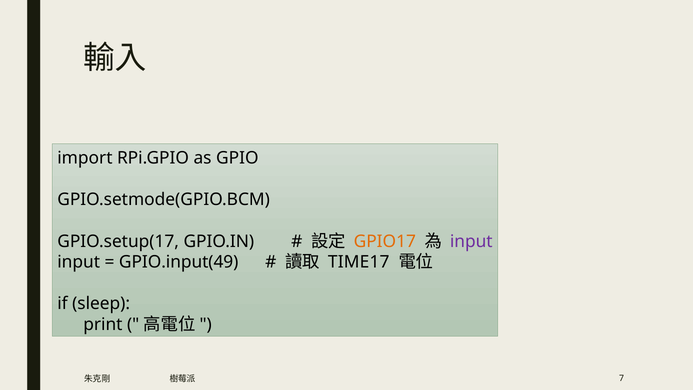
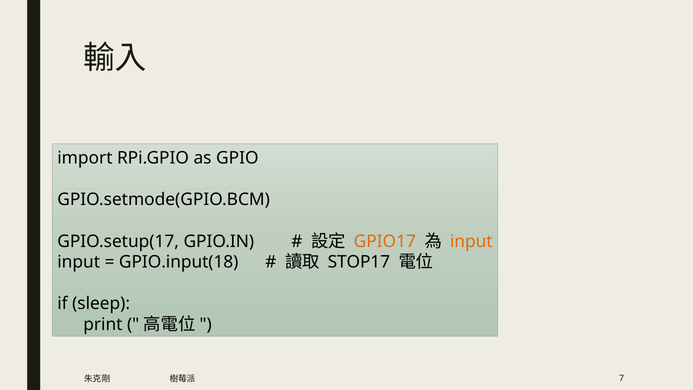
input colour: purple -> orange (471, 241)
GPIO.input(49: GPIO.input(49 -> GPIO.input(18 (179, 262)
TIME17: TIME17 -> STOP17 (359, 262)
